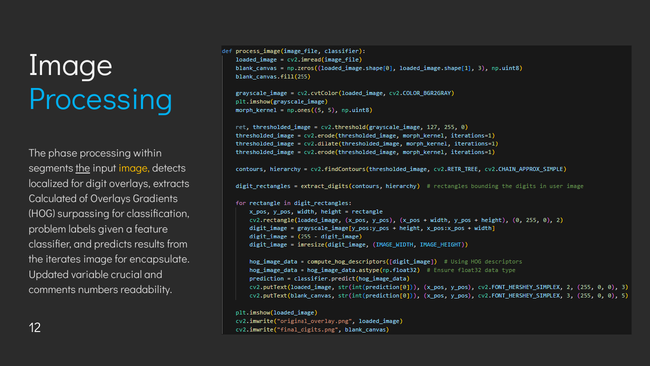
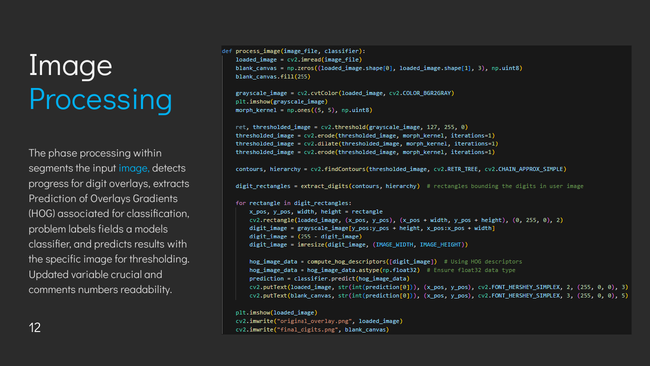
the underline: present -> none (83, 168)
image colour: yellow -> light blue (134, 168)
localized: localized -> progress (49, 183)
Calculated: Calculated -> Prediction (53, 198)
surpassing: surpassing -> associated (83, 214)
given: given -> fields (111, 229)
feature: feature -> models (151, 229)
from: from -> with (177, 244)
iterates: iterates -> specific (63, 259)
encapsulate: encapsulate -> thresholding (160, 259)
